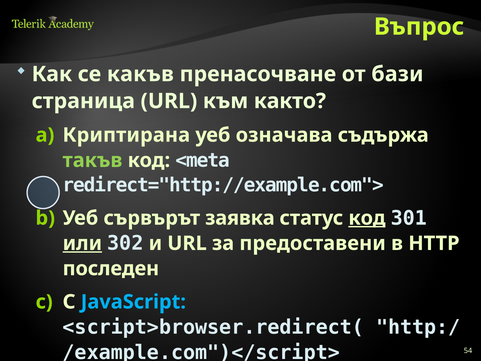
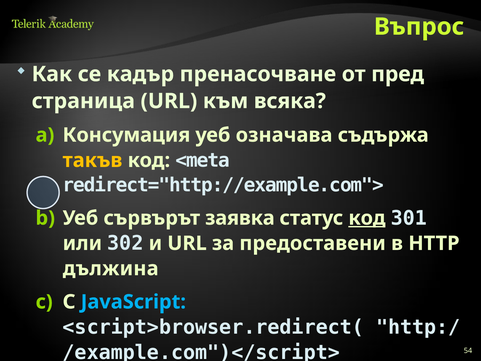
какъв: какъв -> кадър (140, 74)
бази: бази -> пред (398, 74)
както: както -> всяка (290, 101)
Криптирана: Криптирана -> Консумация (126, 135)
такъв colour: light green -> yellow (92, 160)
или underline: present -> none (82, 243)
последен: последен -> дължина (111, 268)
